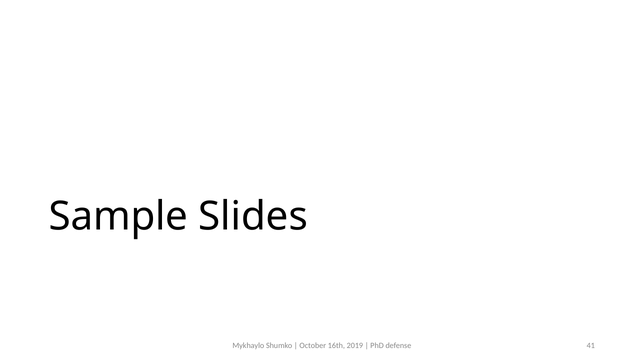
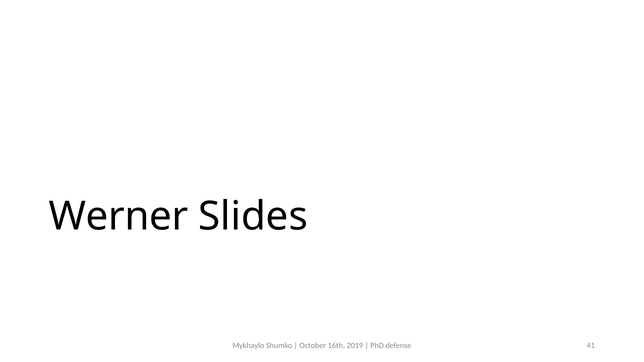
Sample: Sample -> Werner (119, 217)
